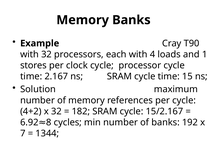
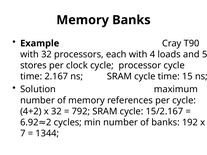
1: 1 -> 5 (205, 54)
182: 182 -> 792 (81, 112)
8: 8 -> 2 (49, 123)
